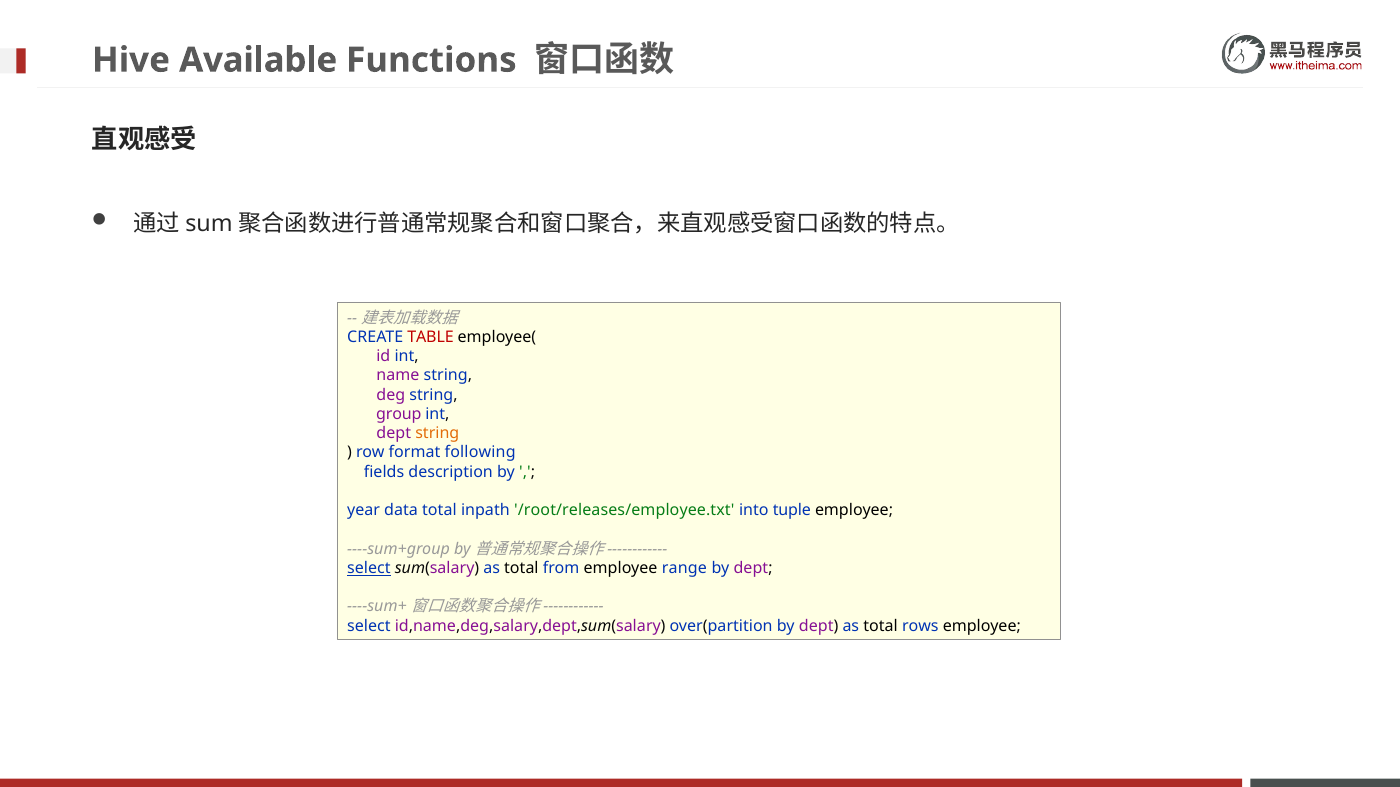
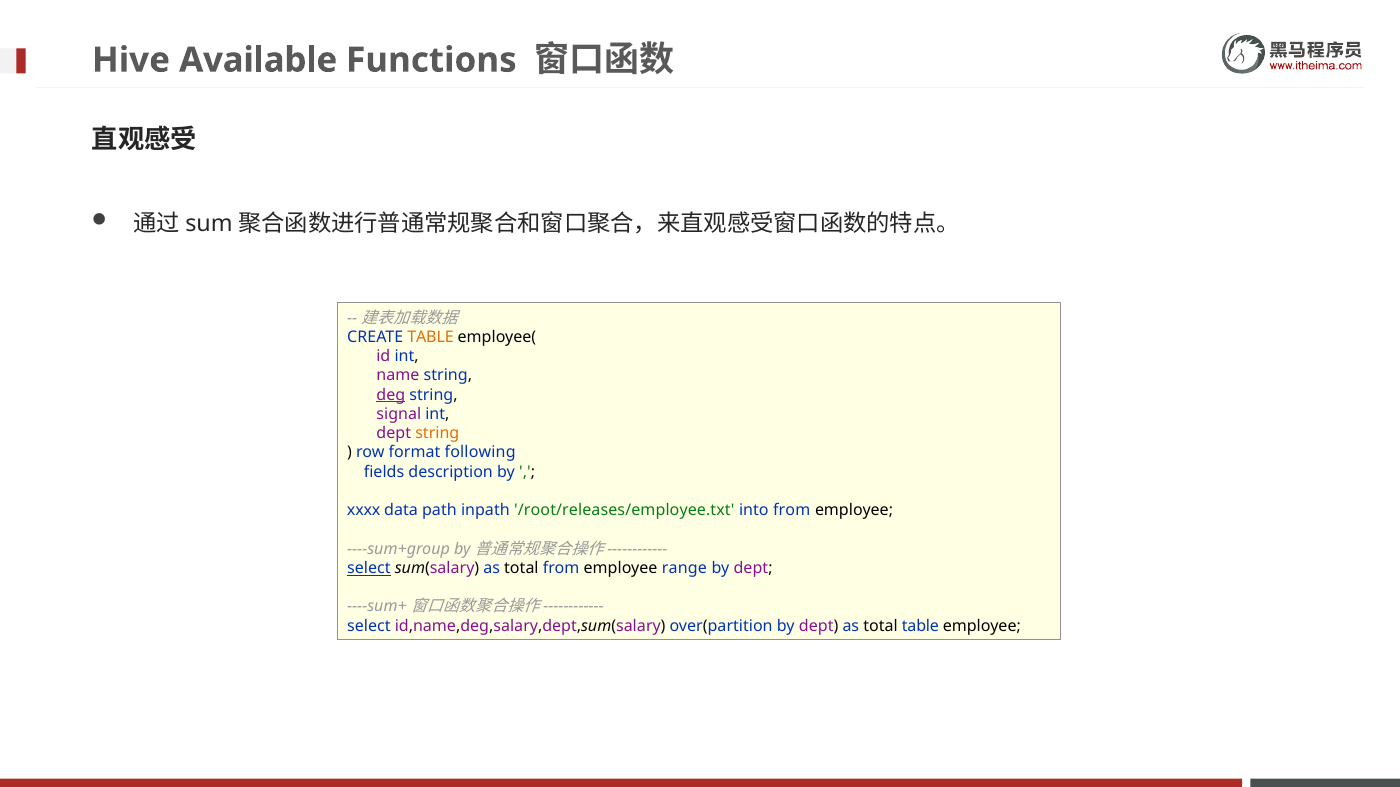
TABLE colour: red -> orange (431, 337)
deg underline: none -> present (391, 395)
group: group -> signal (399, 414)
year: year -> xxxx (364, 511)
data total: total -> path (439, 511)
into tuple: tuple -> from (792, 511)
total rows: rows -> table (920, 626)
